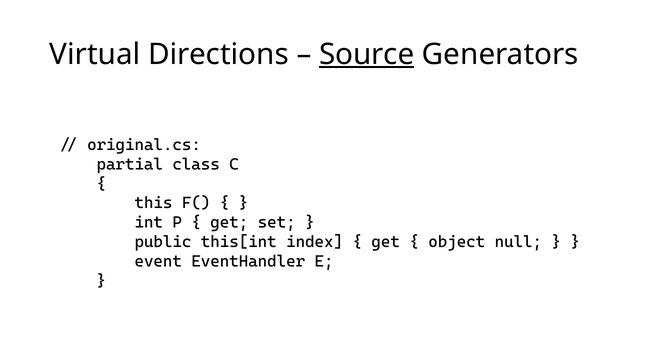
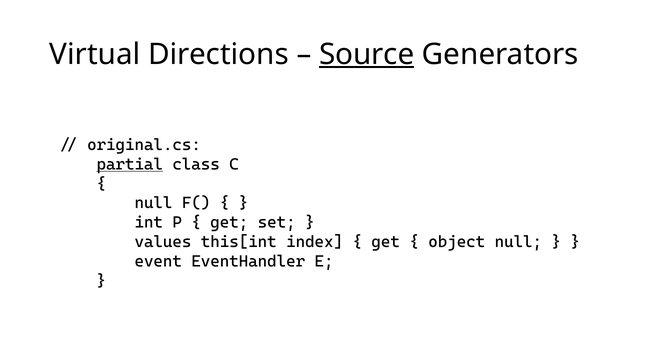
partial underline: none -> present (130, 164)
this: this -> null (153, 203)
public: public -> values (163, 242)
